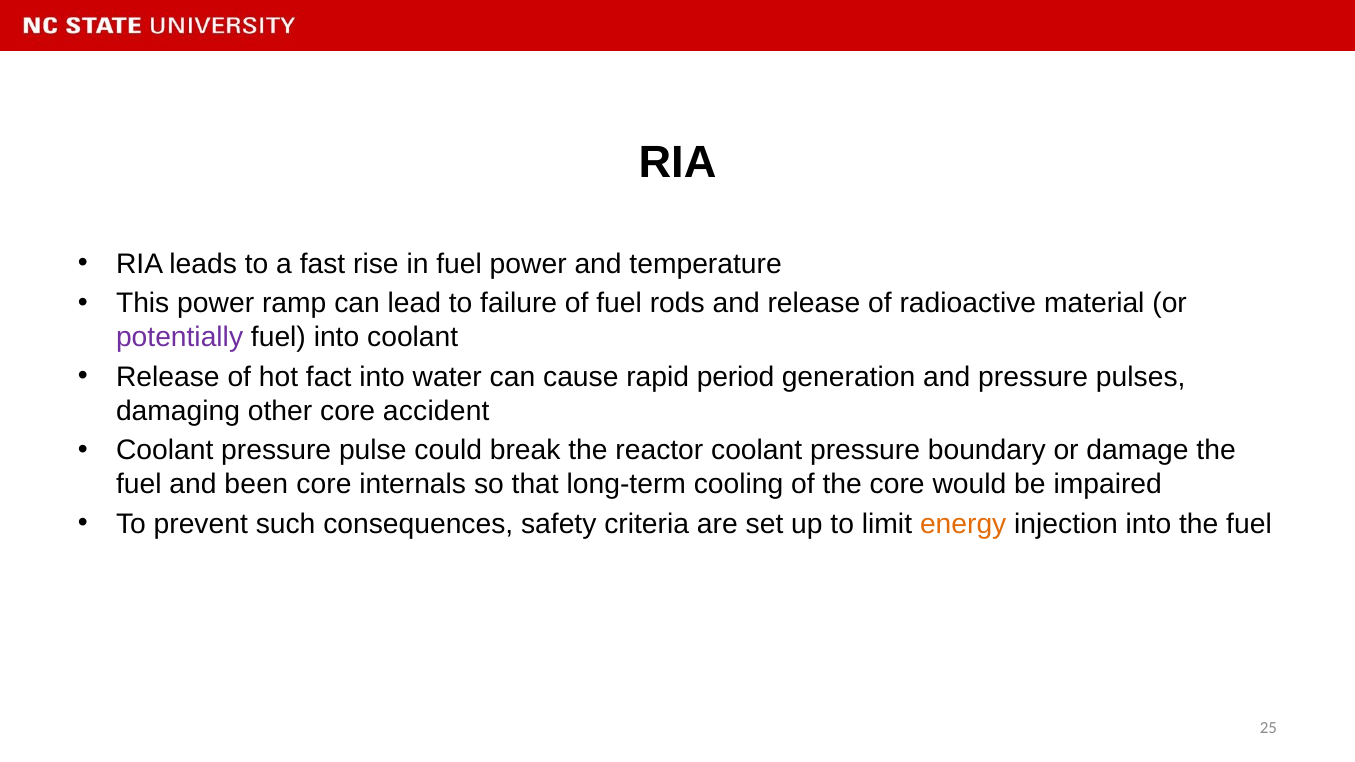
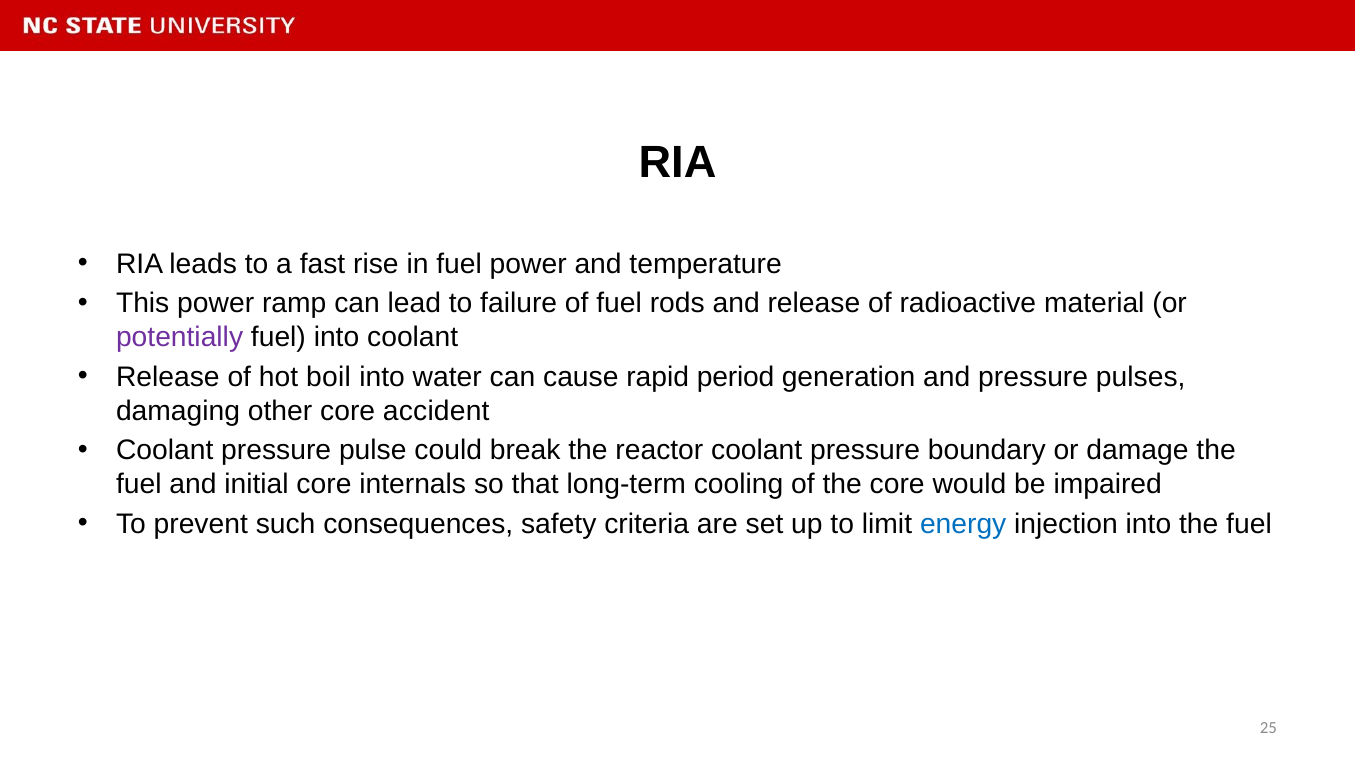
fact: fact -> boil (329, 377)
been: been -> initial (256, 484)
energy colour: orange -> blue (963, 524)
